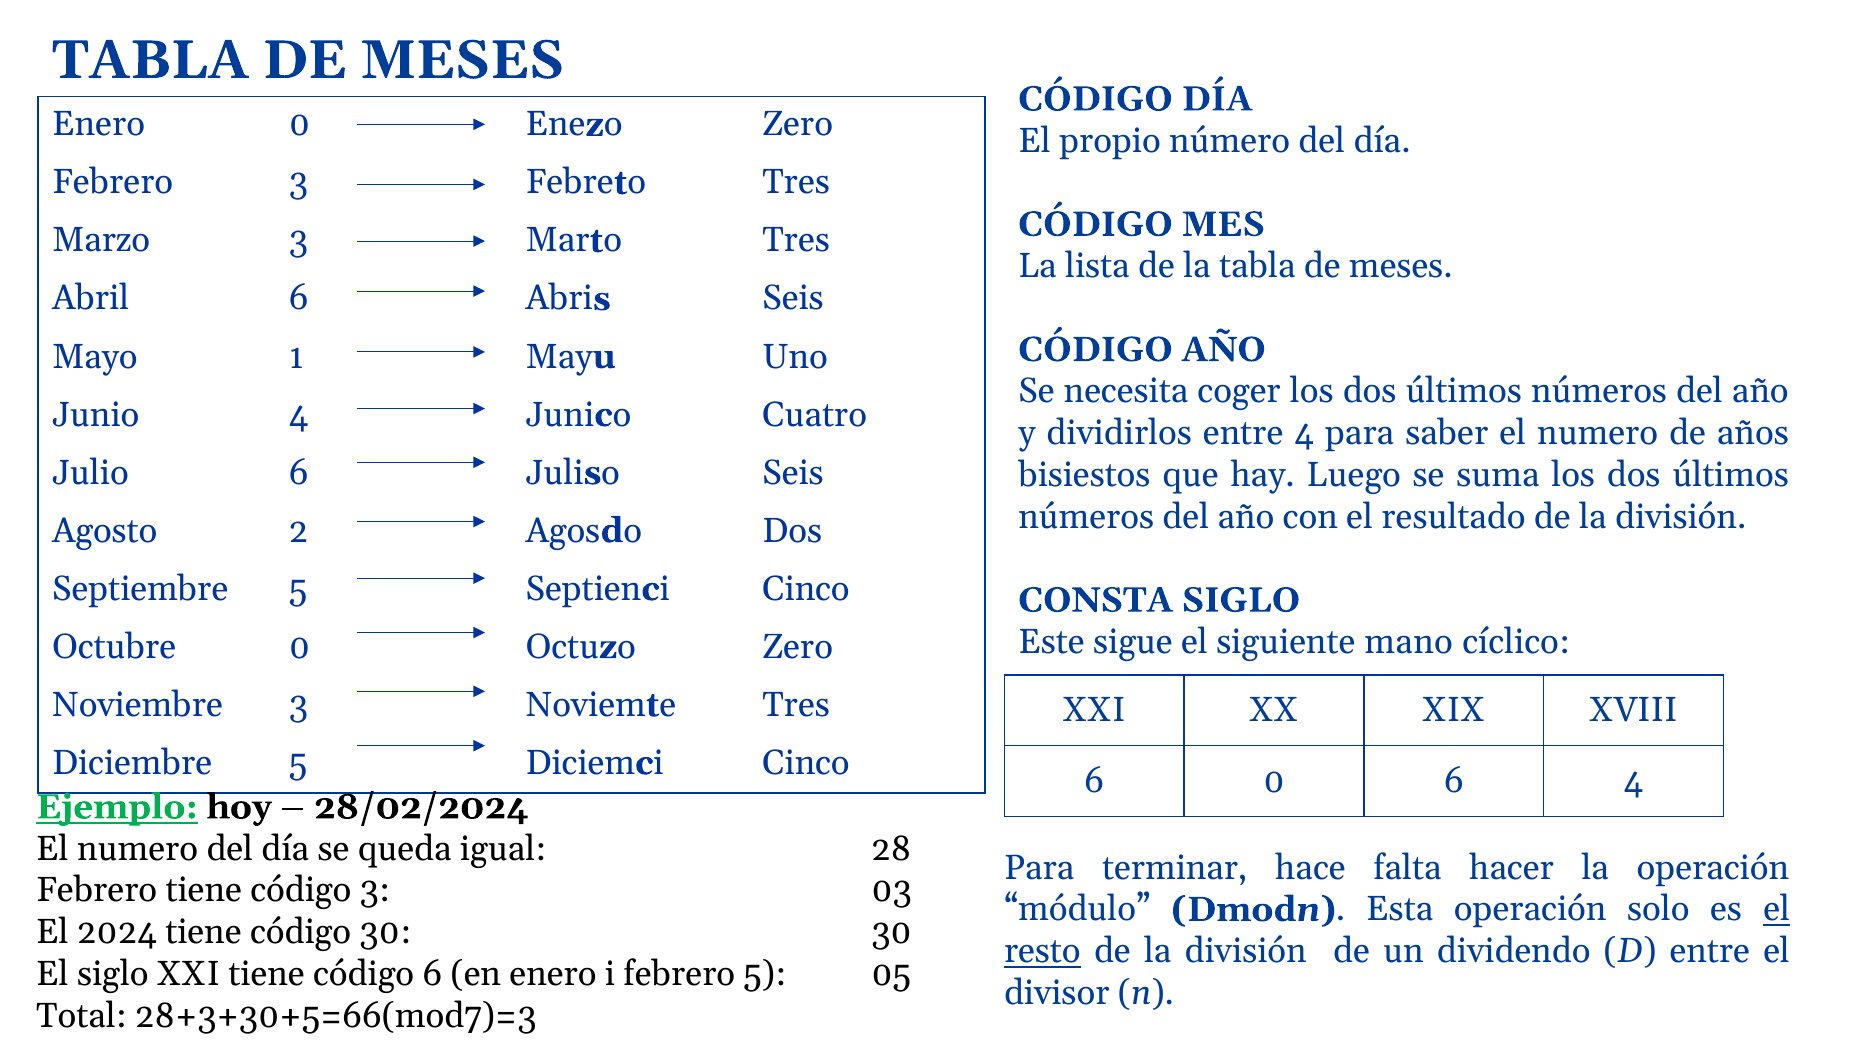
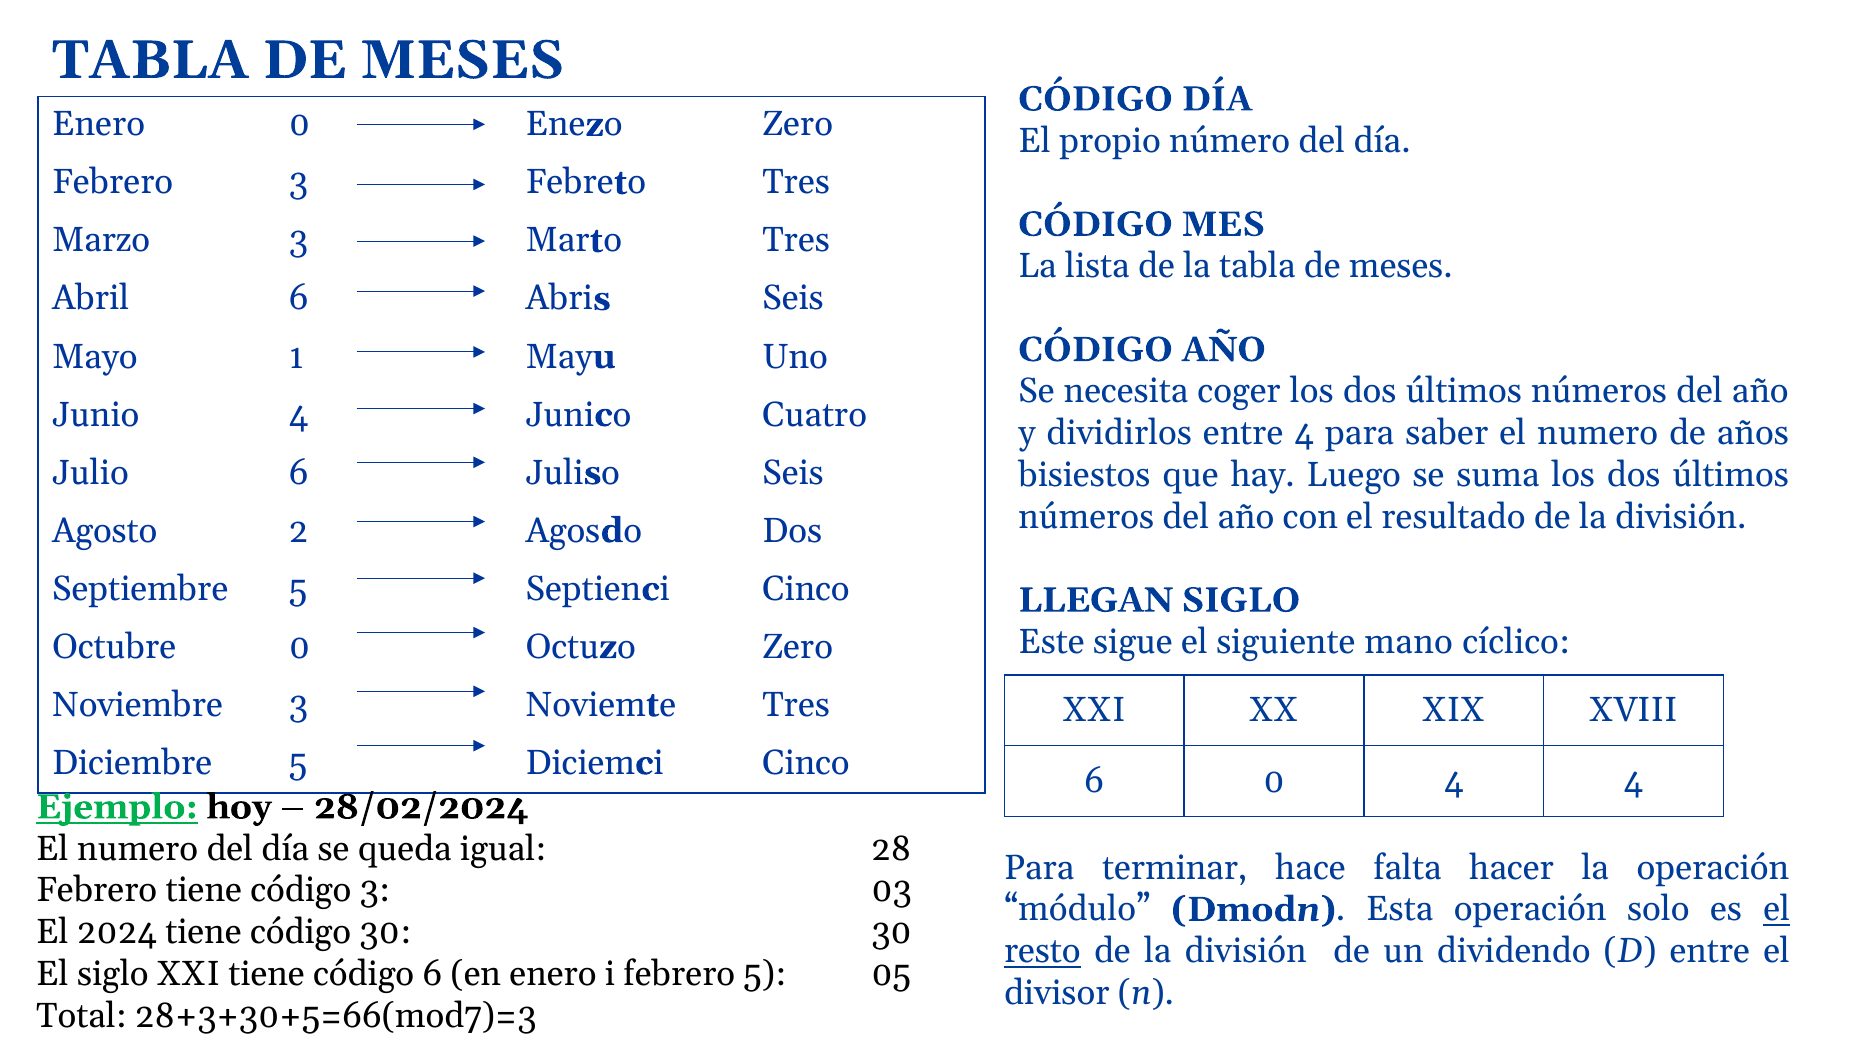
CONSTA: CONSTA -> LLEGAN (1096, 600)
0 6: 6 -> 4 (1454, 781)
